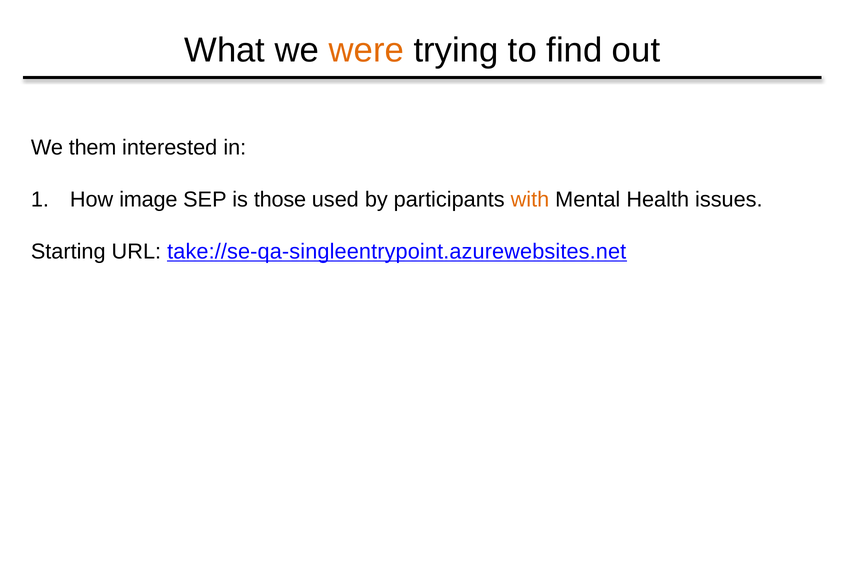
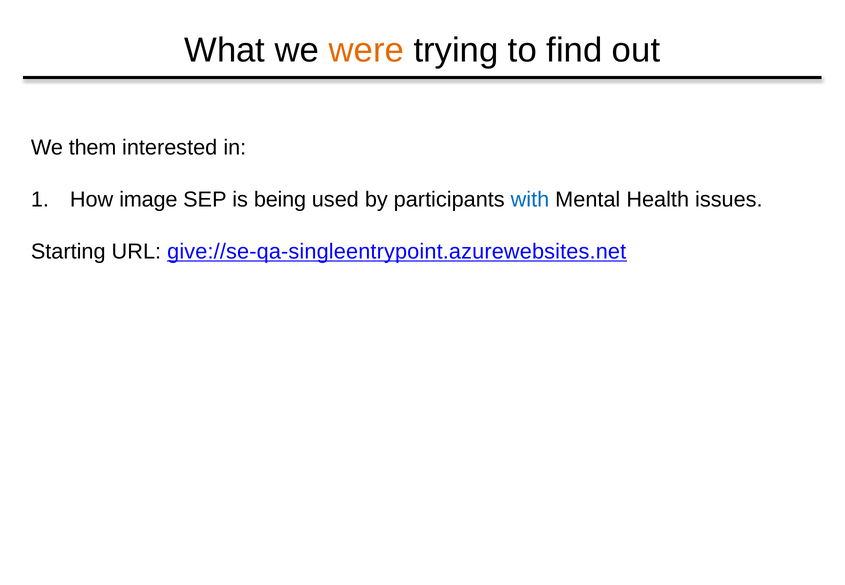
those: those -> being (280, 200)
with colour: orange -> blue (530, 200)
take://se-qa-singleentrypoint.azurewebsites.net: take://se-qa-singleentrypoint.azurewebsites.net -> give://se-qa-singleentrypoint.azurewebsites.net (397, 252)
